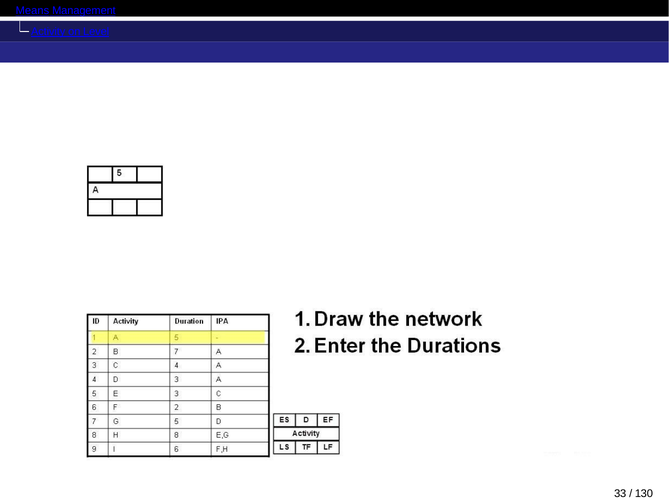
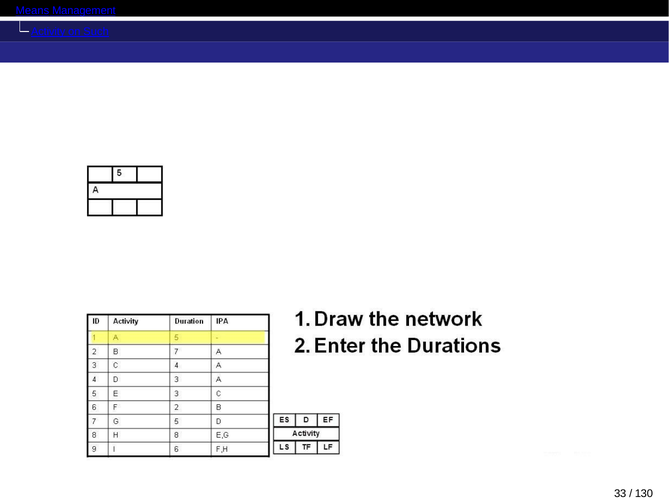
Level: Level -> Such (96, 32)
